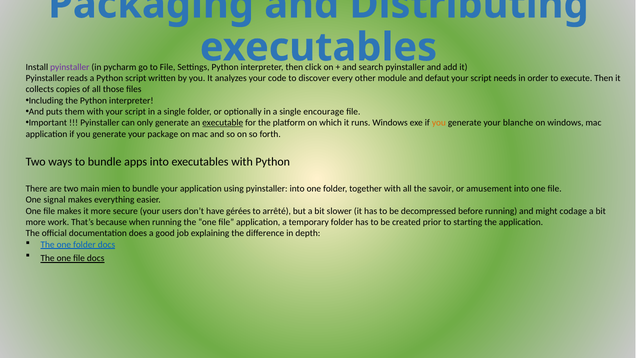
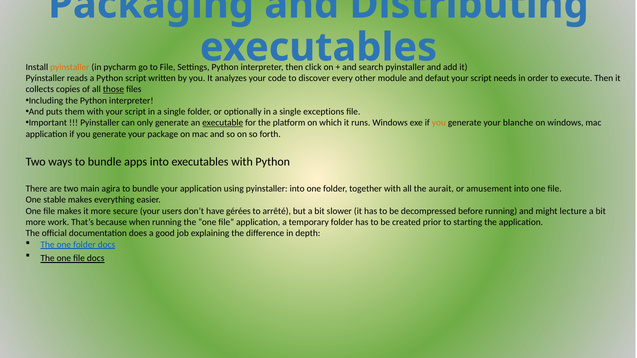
pyinstaller colour: purple -> orange (70, 67)
those underline: none -> present (113, 90)
encourage: encourage -> exceptions (324, 112)
mien: mien -> agira (111, 189)
savoir: savoir -> aurait (441, 189)
signal: signal -> stable (55, 200)
codage: codage -> lecture (573, 211)
